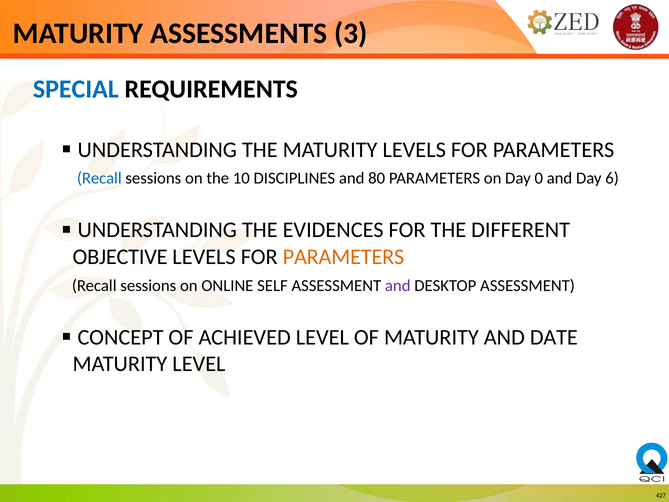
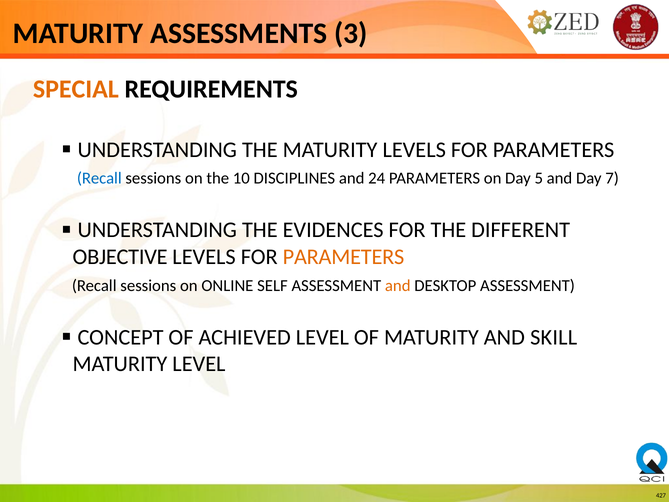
SPECIAL colour: blue -> orange (76, 89)
80: 80 -> 24 (377, 178)
0: 0 -> 5 (539, 178)
6: 6 -> 7 (612, 178)
and colour: purple -> orange (398, 285)
DATE: DATE -> SKILL (554, 337)
